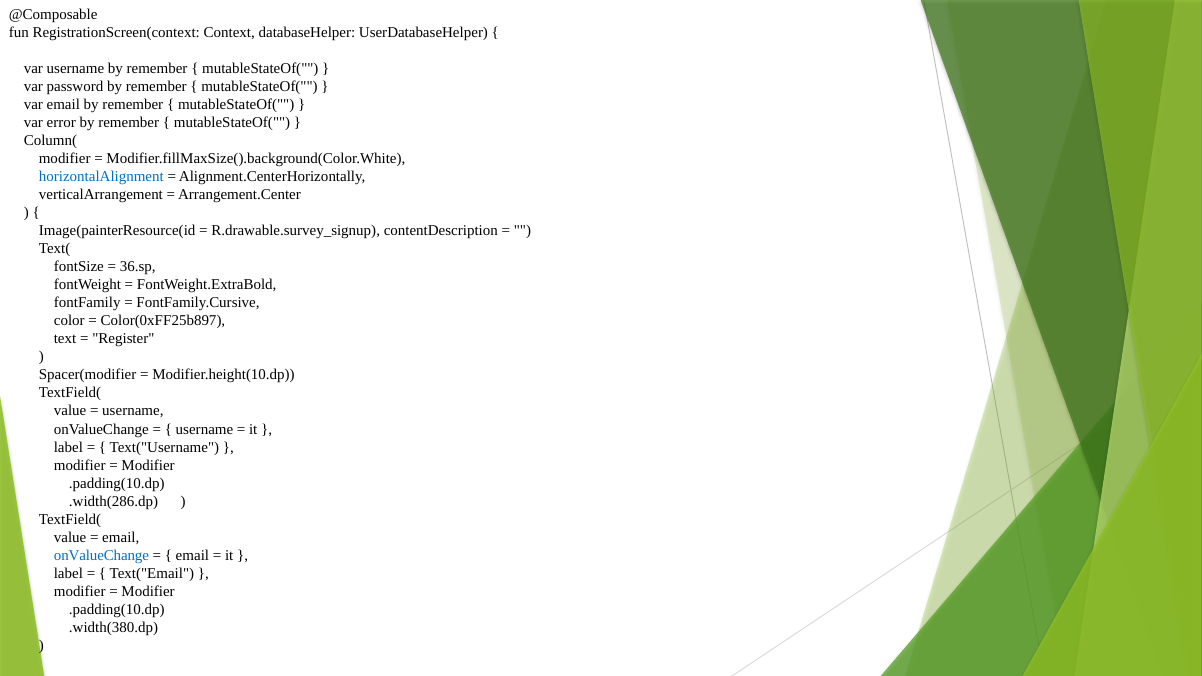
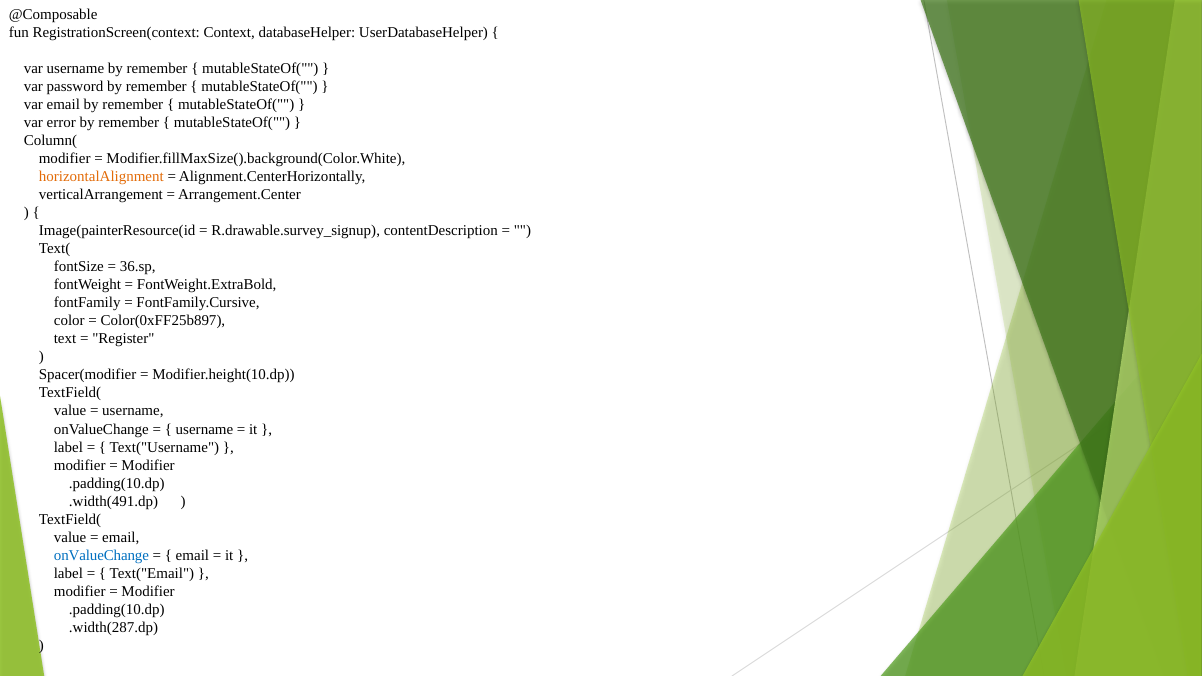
horizontalAlignment colour: blue -> orange (101, 177)
.width(286.dp: .width(286.dp -> .width(491.dp (114, 501)
.width(380.dp: .width(380.dp -> .width(287.dp (114, 627)
